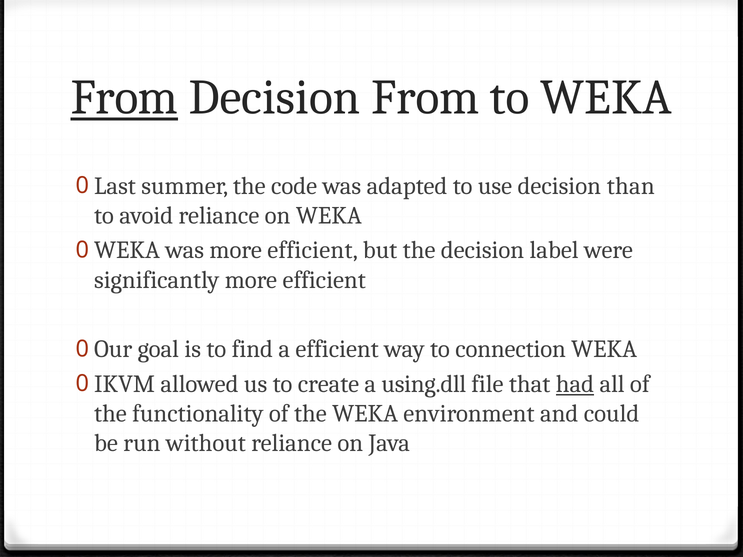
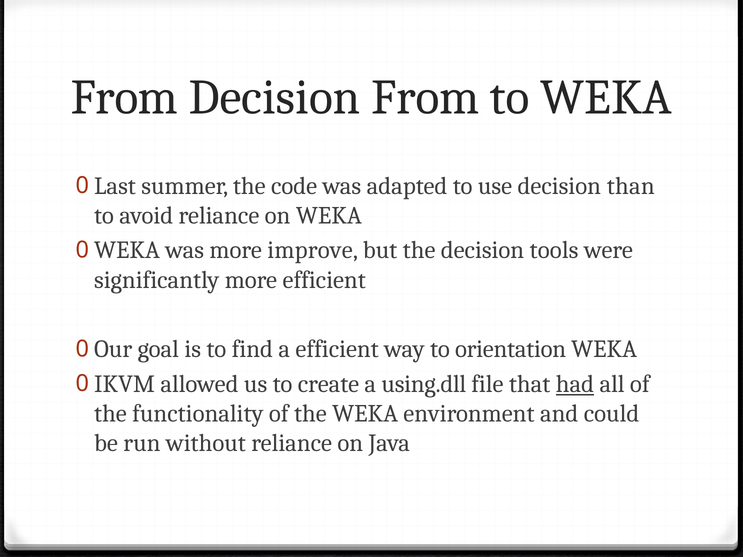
From underline: present -> none (124, 98)
was more efficient: efficient -> improve (313, 250)
label: label -> tools (554, 250)
connection: connection -> orientation (511, 349)
